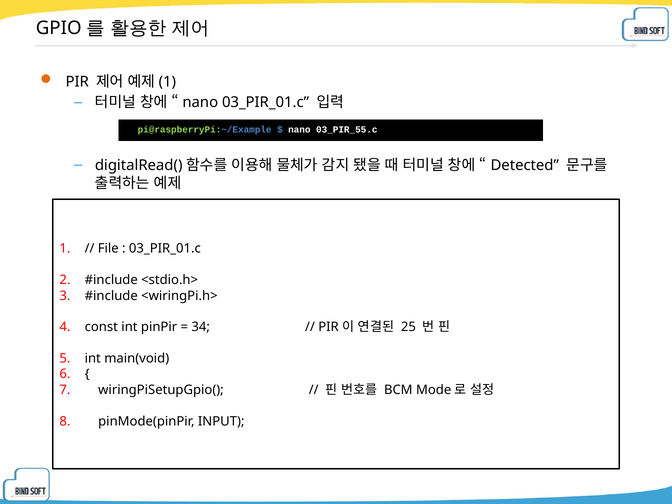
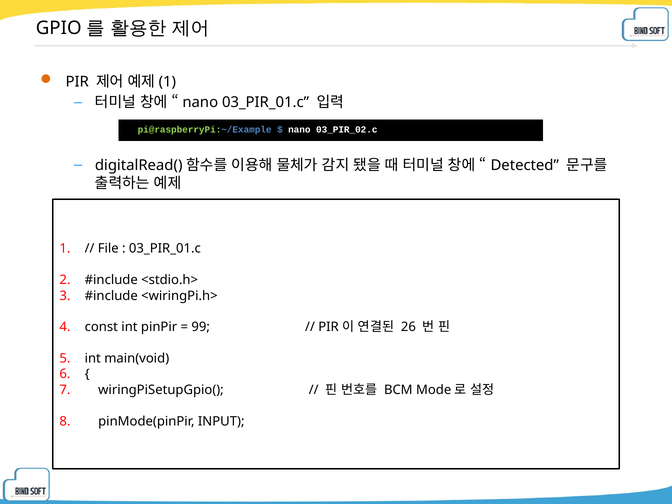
03_PIR_55.c: 03_PIR_55.c -> 03_PIR_02.c (347, 129)
34: 34 -> 99 (201, 327)
25: 25 -> 26 (408, 327)
